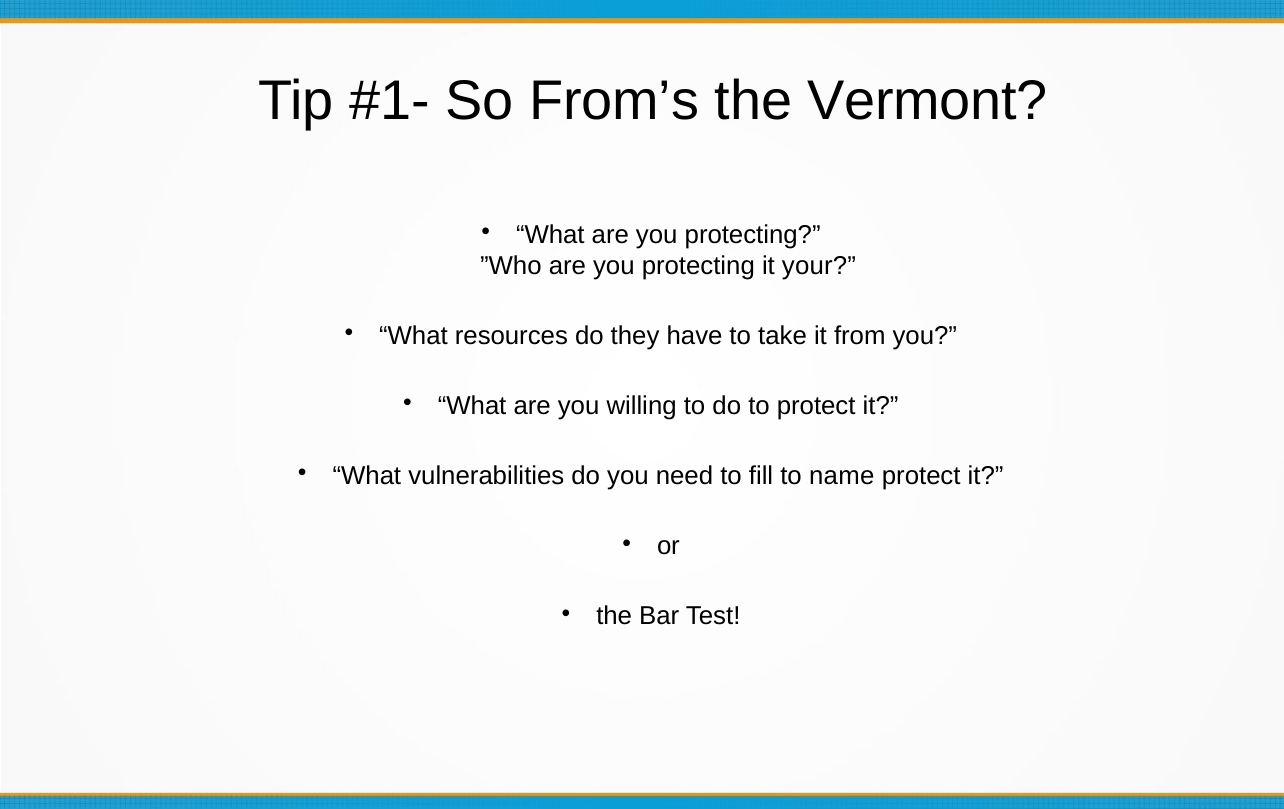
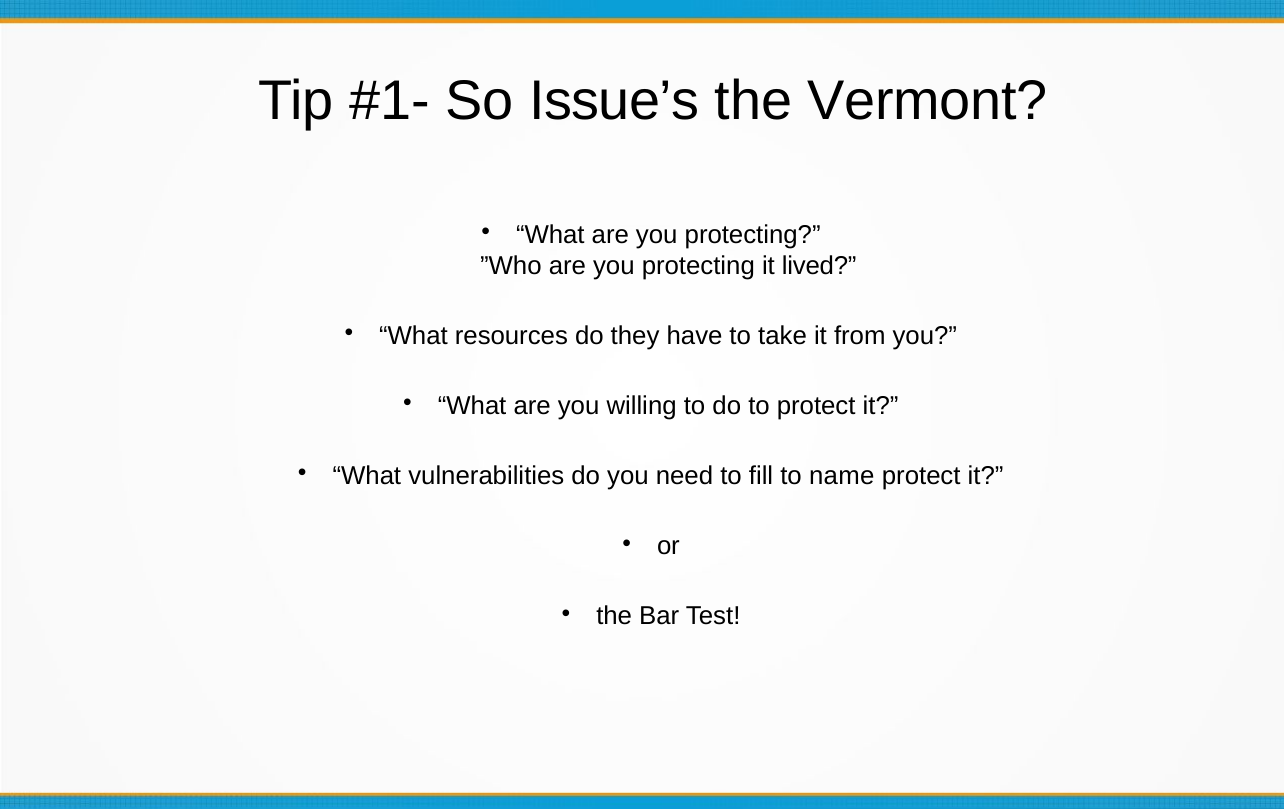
From’s: From’s -> Issue’s (614, 101)
your: your -> lived (819, 266)
